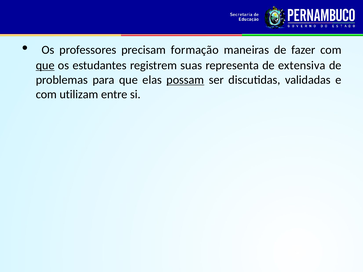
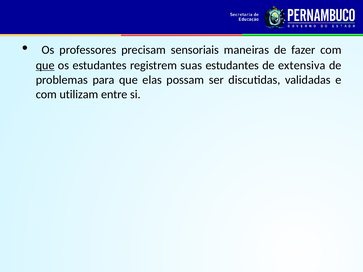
formação: formação -> sensoriais (195, 50)
suas representa: representa -> estudantes (232, 65)
possam underline: present -> none (185, 80)
